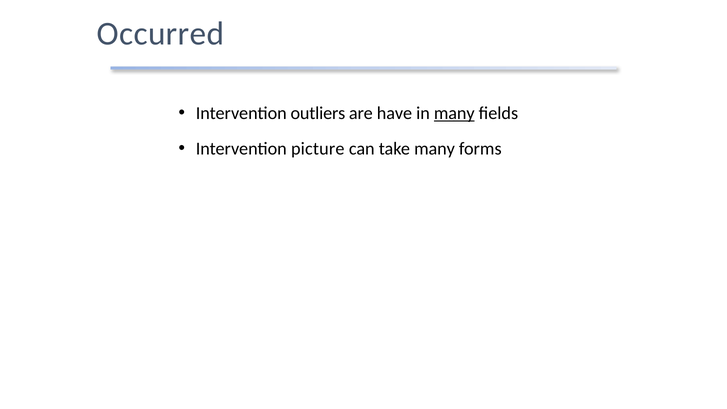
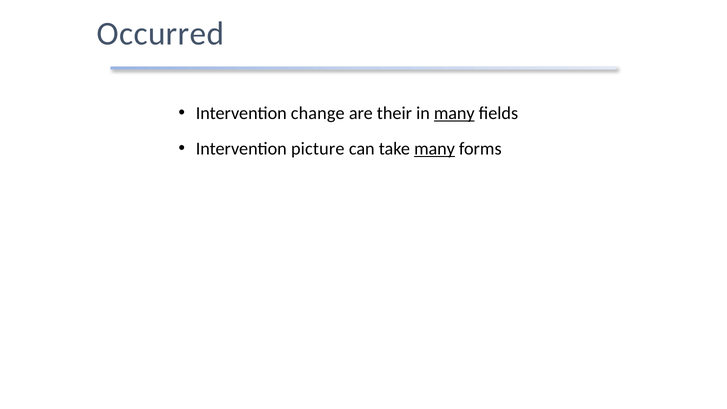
outliers: outliers -> change (318, 113)
have: have -> their (394, 113)
many underline: none -> present (434, 149)
